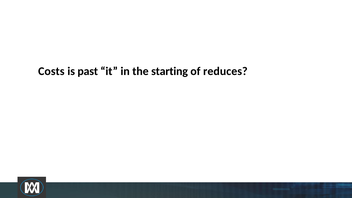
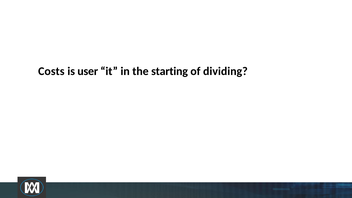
past: past -> user (88, 71)
reduces: reduces -> dividing (225, 71)
